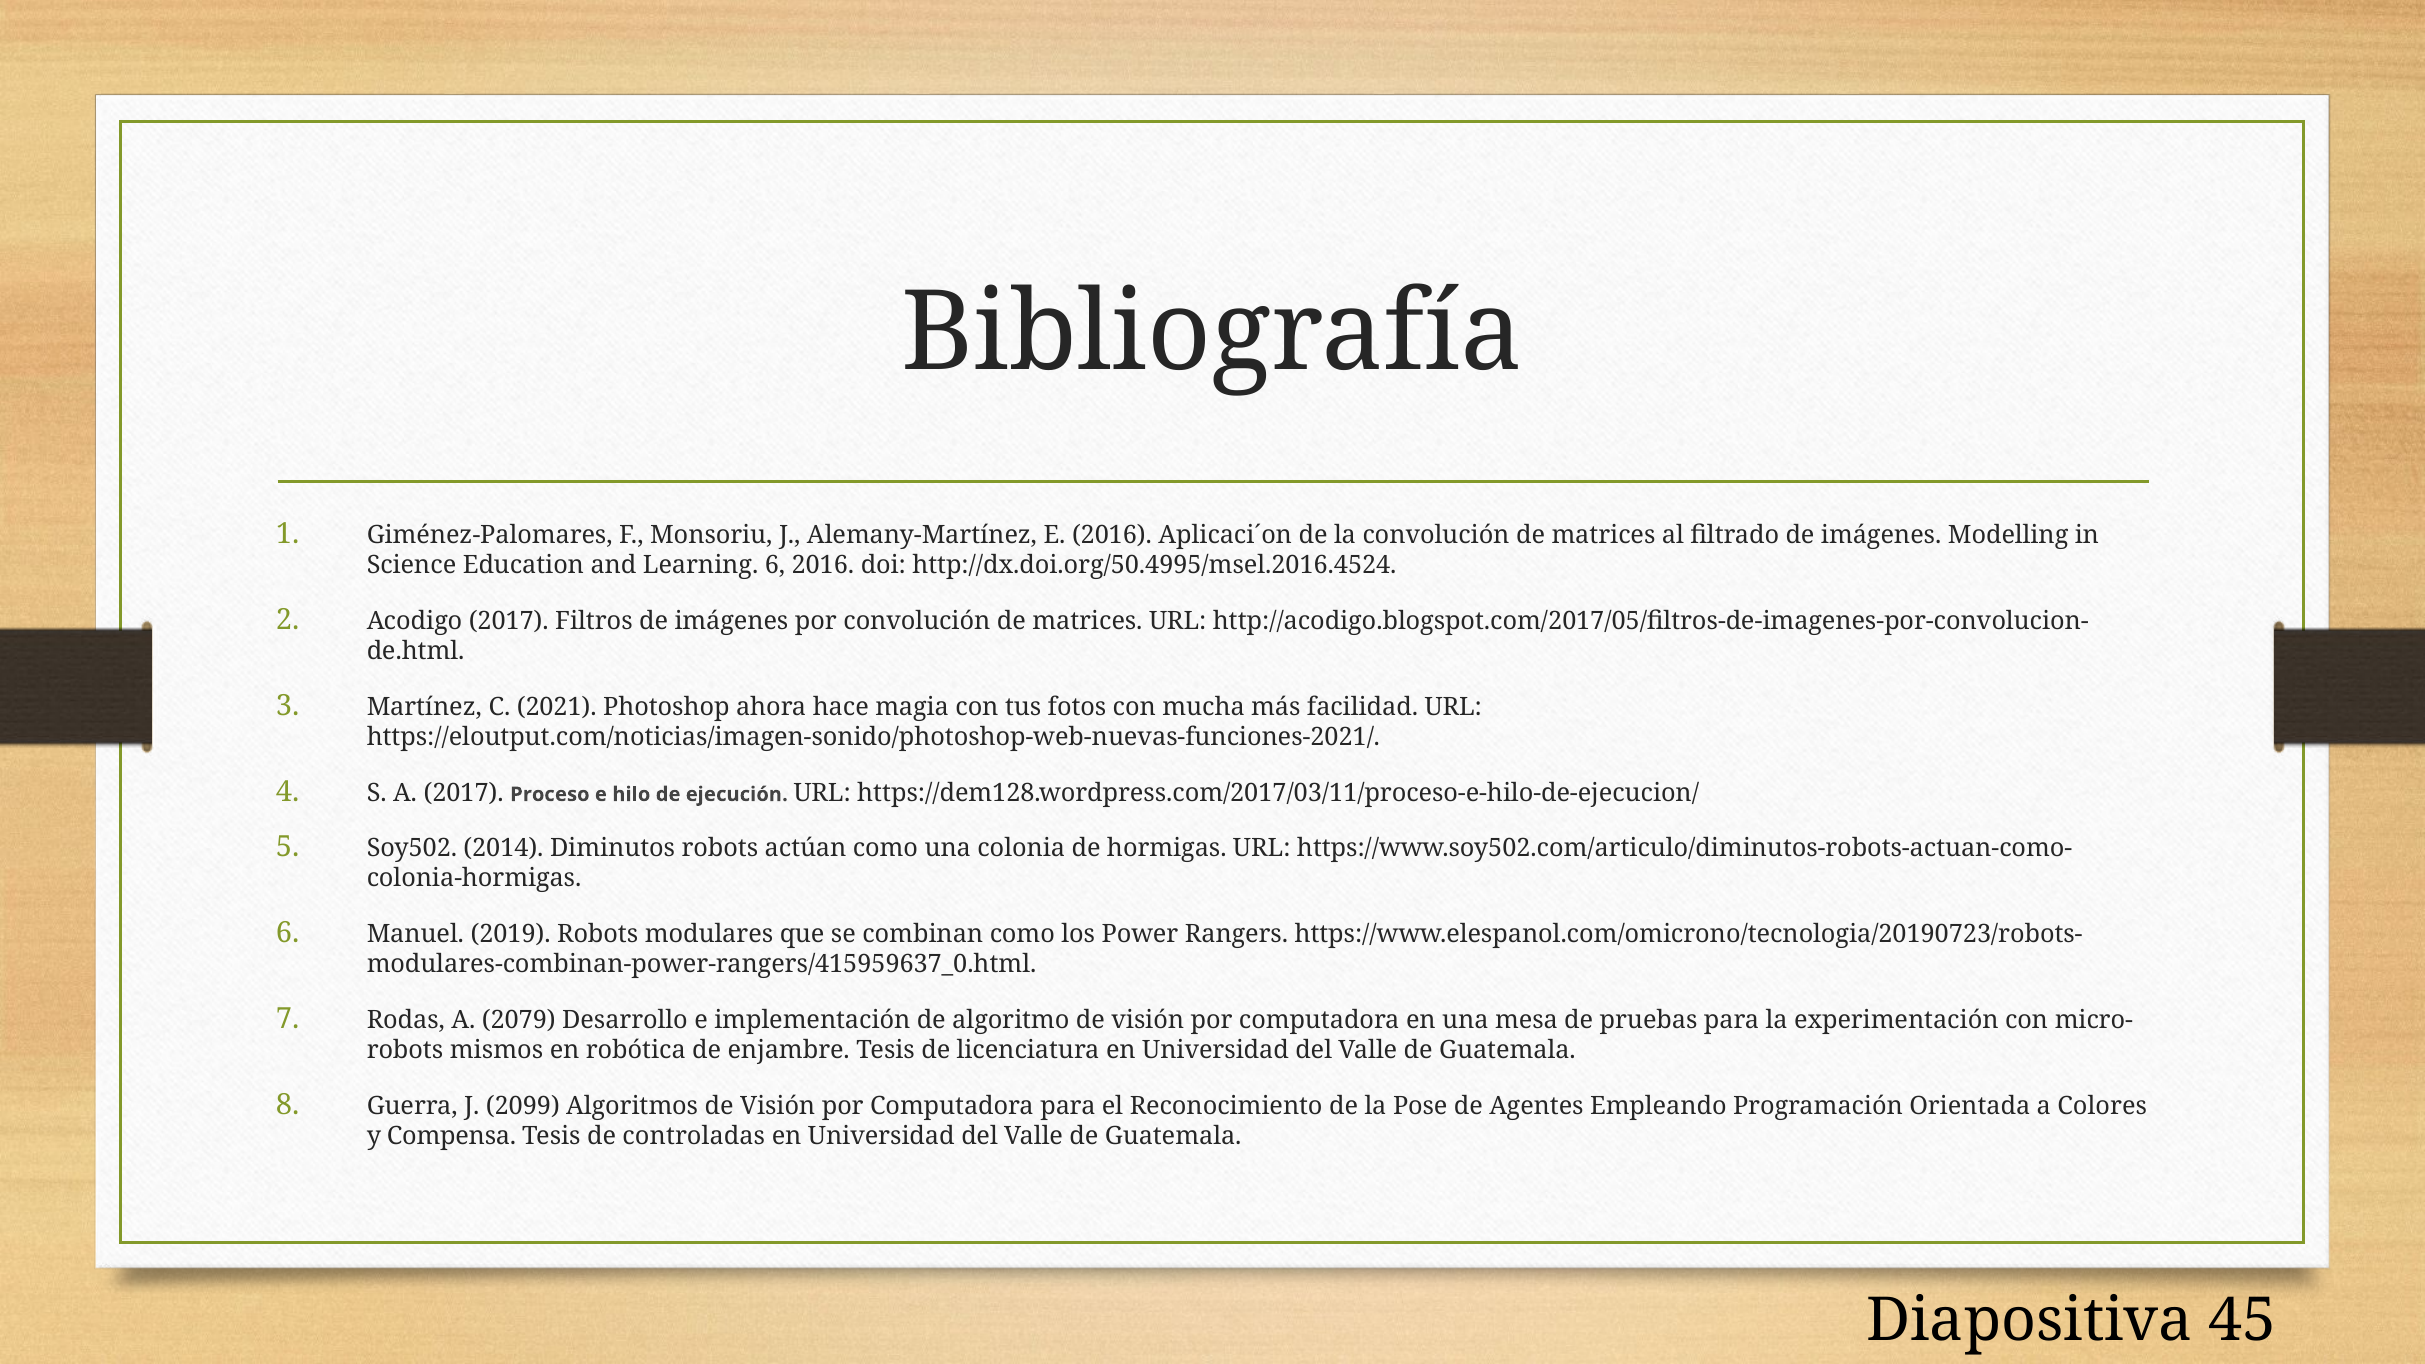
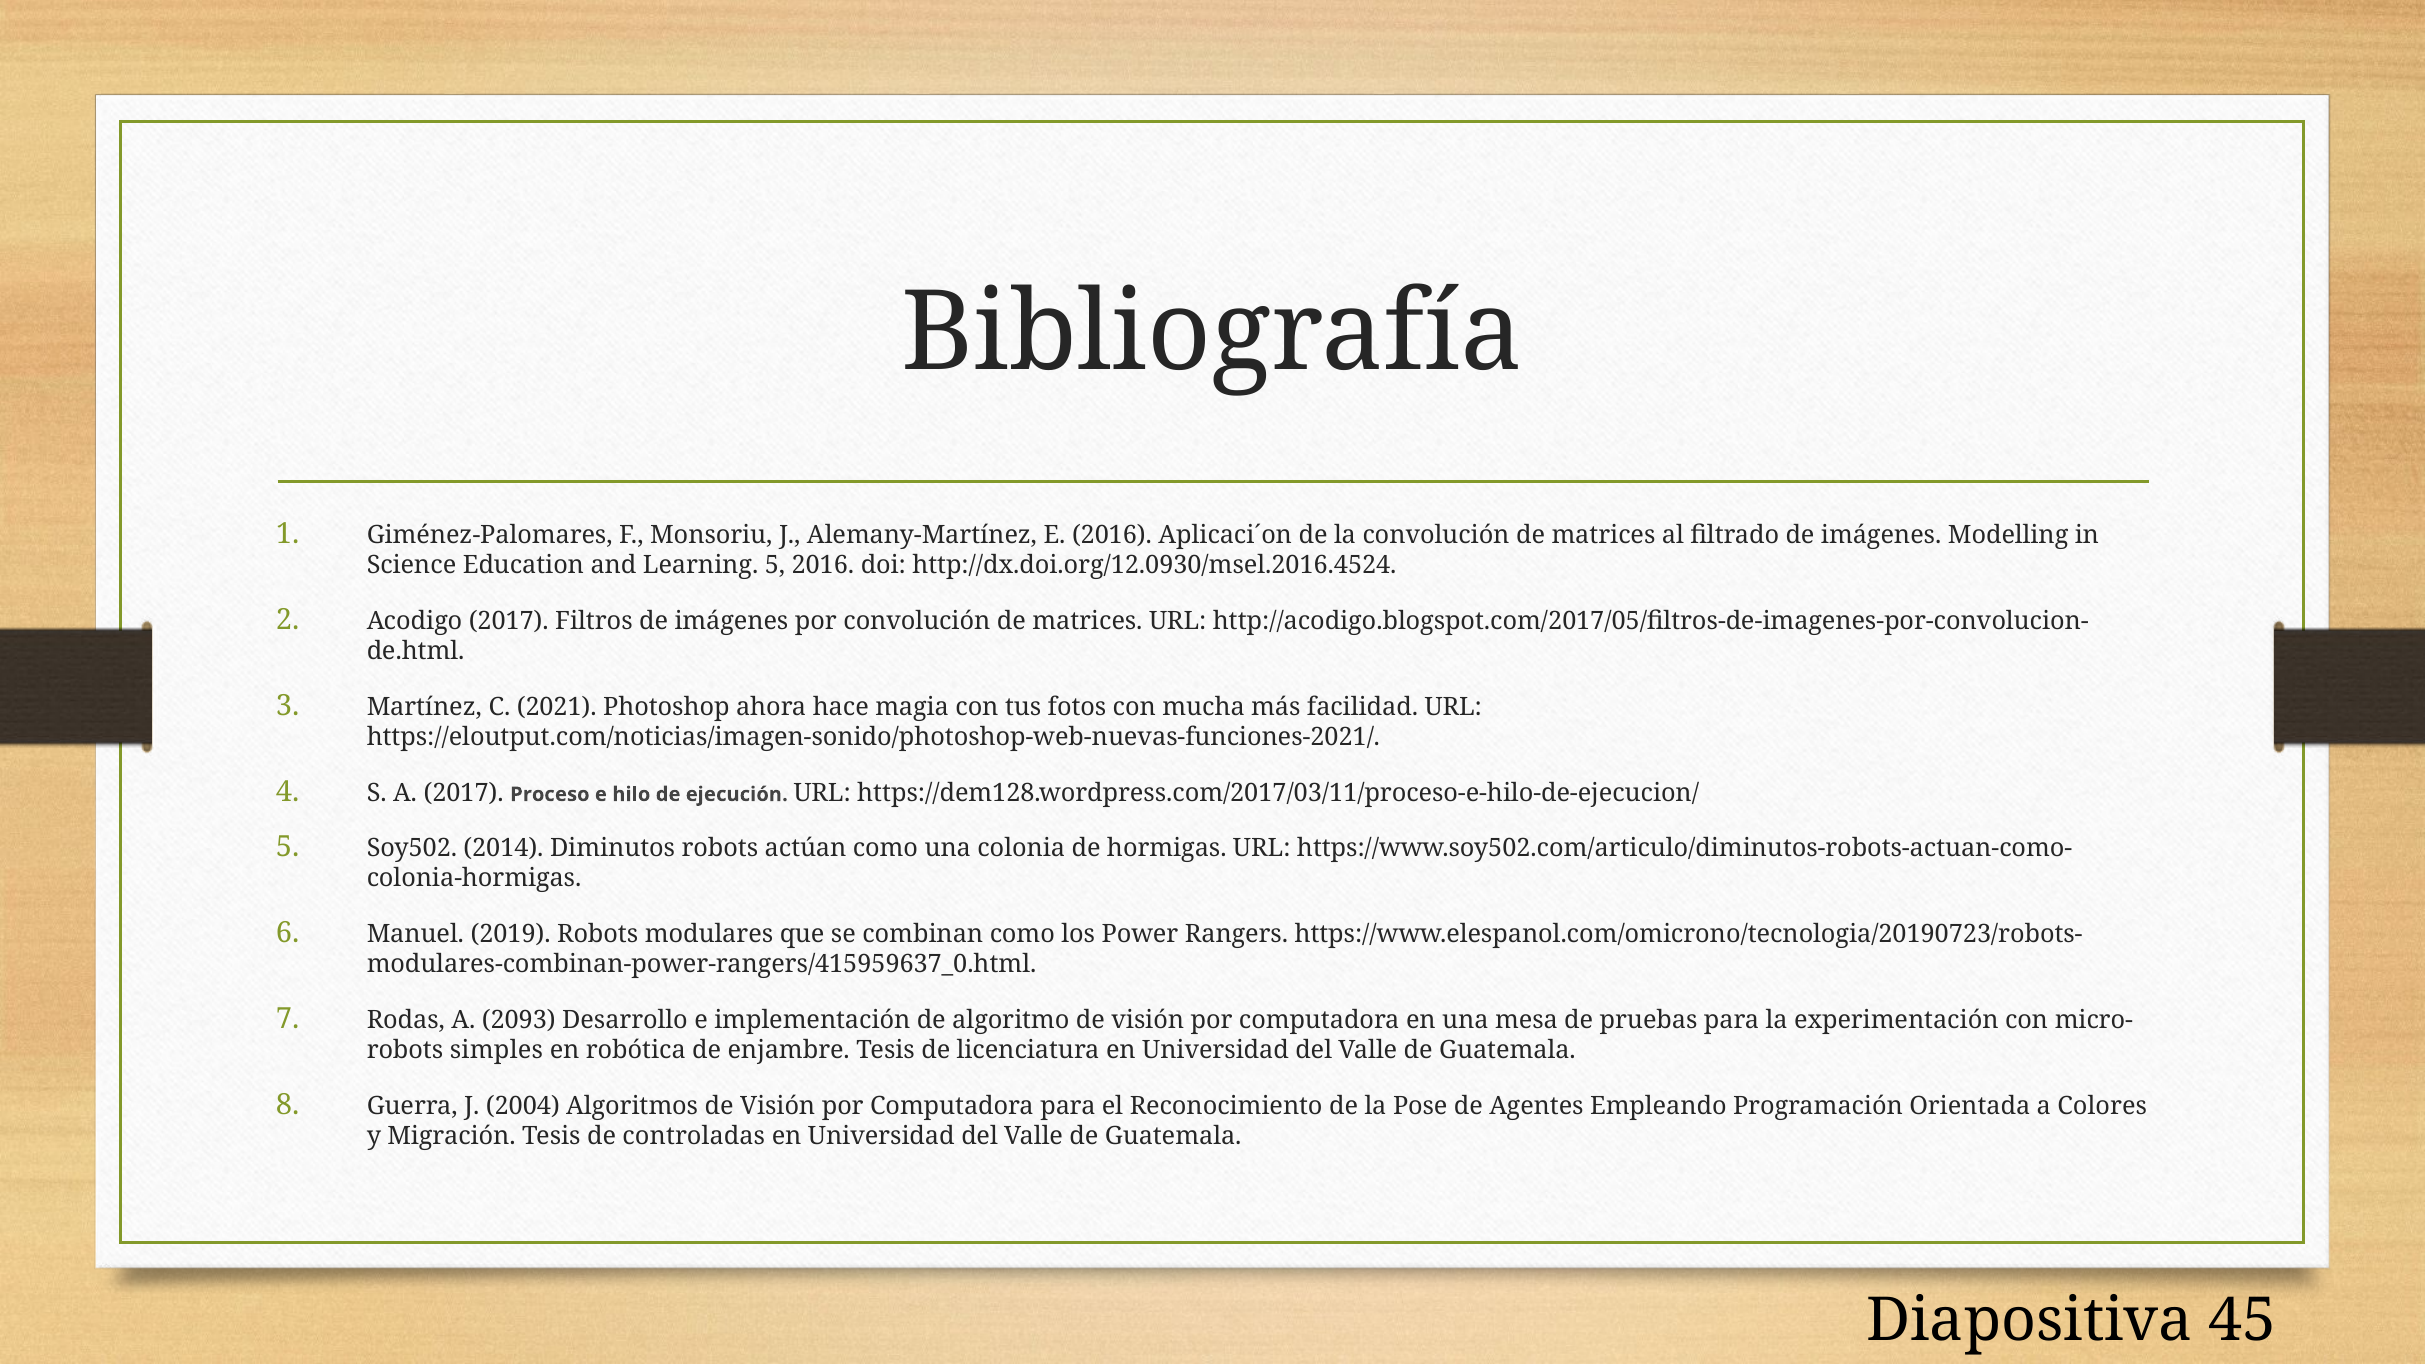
Learning 6: 6 -> 5 (775, 565)
http://dx.doi.org/50.4995/msel.2016.4524: http://dx.doi.org/50.4995/msel.2016.4524 -> http://dx.doi.org/12.0930/msel.2016.4524 (1154, 565)
2079: 2079 -> 2093 (519, 1020)
mismos: mismos -> simples (496, 1051)
2099: 2099 -> 2004 (523, 1106)
Compensa: Compensa -> Migración (452, 1137)
